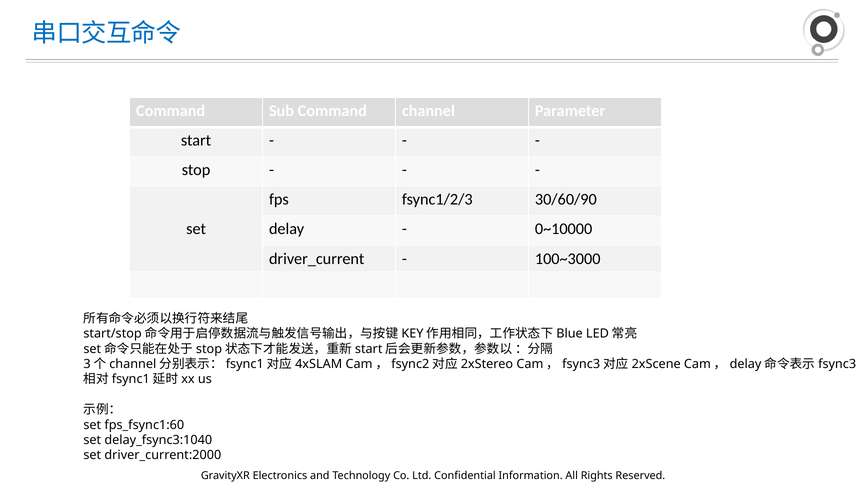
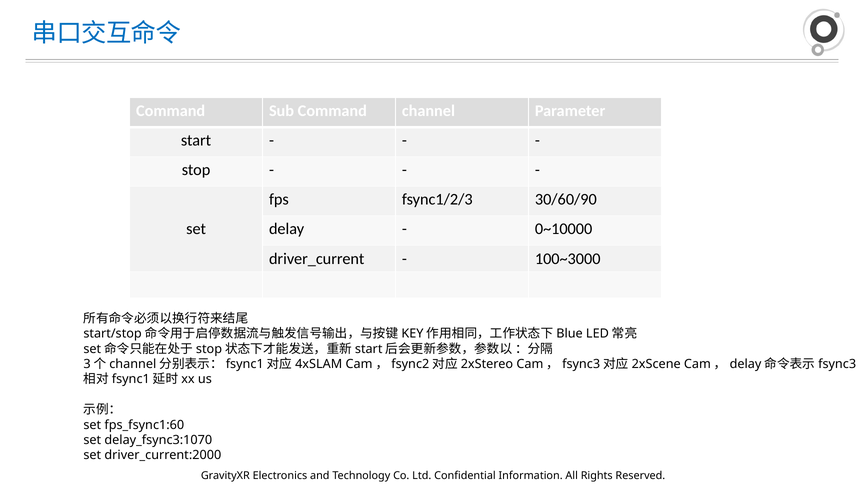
delay_fsync3:1040: delay_fsync3:1040 -> delay_fsync3:1070 (158, 440)
